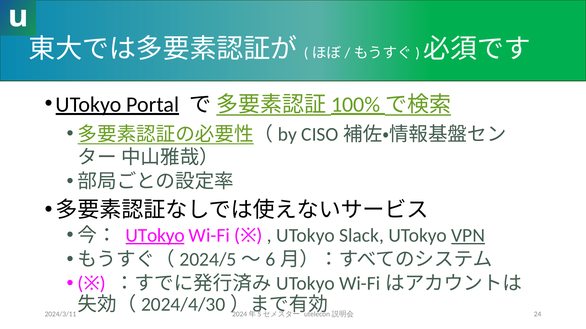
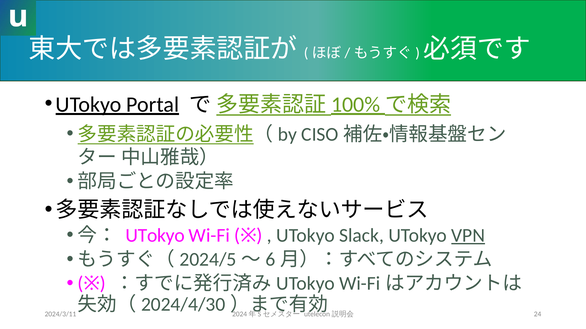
UTokyo underline: present -> none (155, 236)
